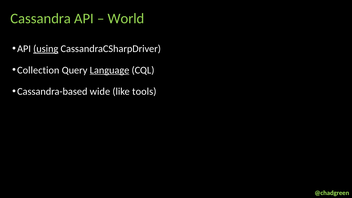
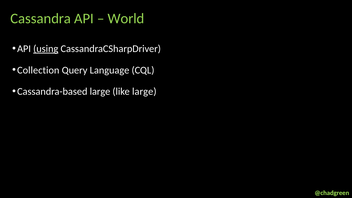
Language underline: present -> none (110, 70)
Cassandra-based wide: wide -> large (100, 92)
like tools: tools -> large (144, 92)
